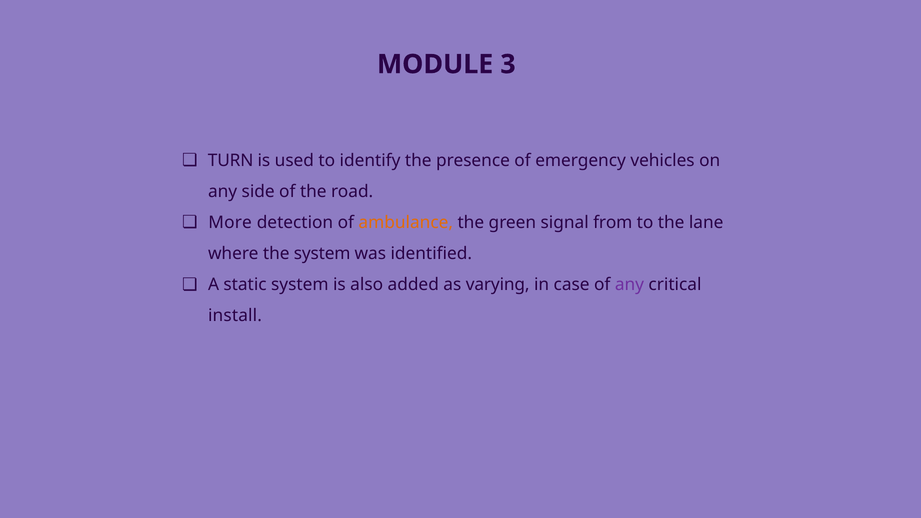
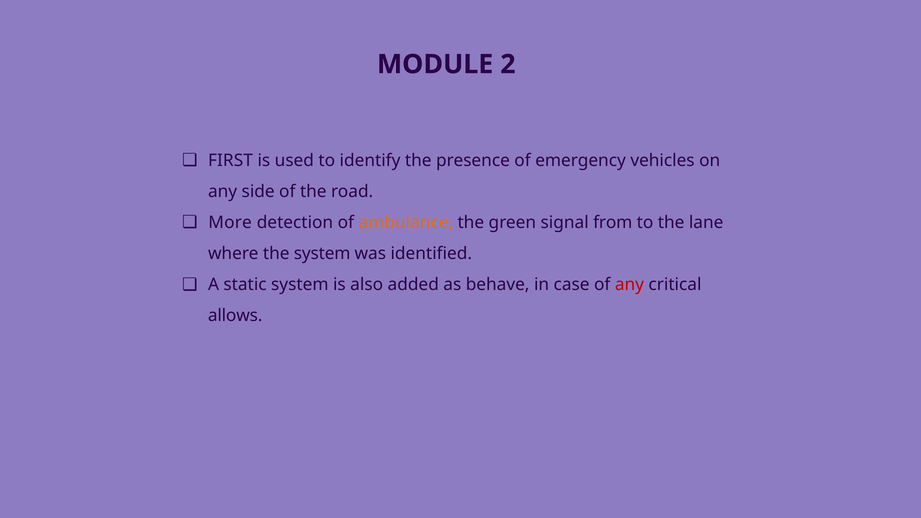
3: 3 -> 2 (508, 64)
TURN: TURN -> FIRST (230, 160)
varying: varying -> behave (498, 285)
any colour: purple -> red (629, 285)
install: install -> allows (235, 316)
